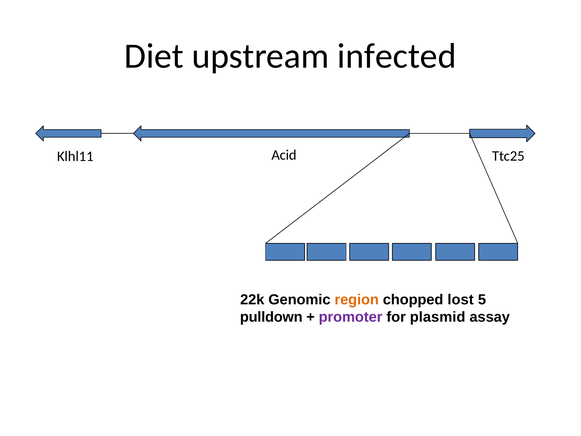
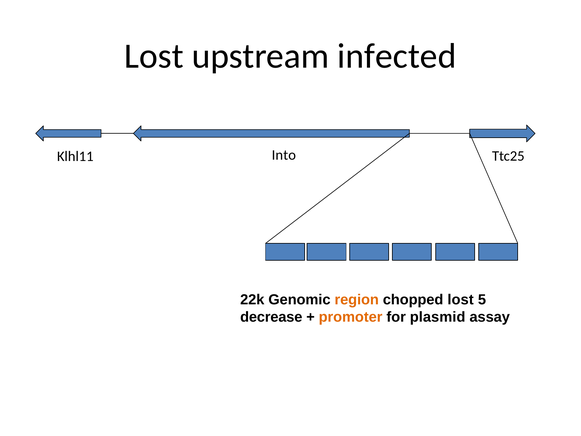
Diet: Diet -> Lost (154, 56)
Acid: Acid -> Into (284, 155)
pulldown: pulldown -> decrease (271, 317)
promoter colour: purple -> orange (351, 317)
